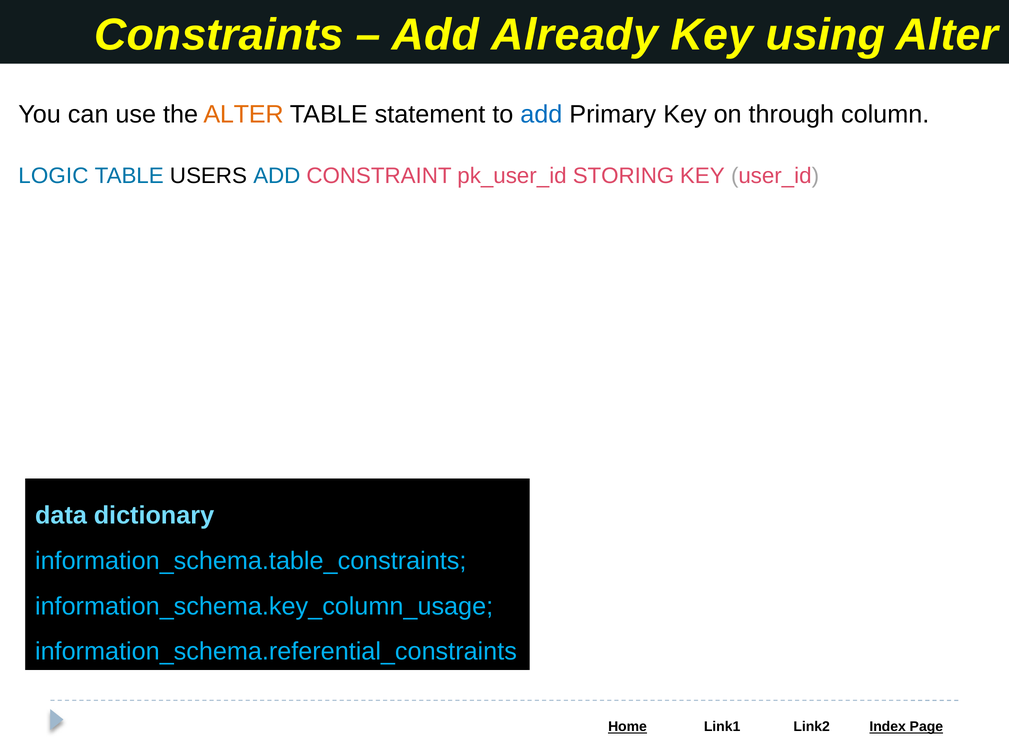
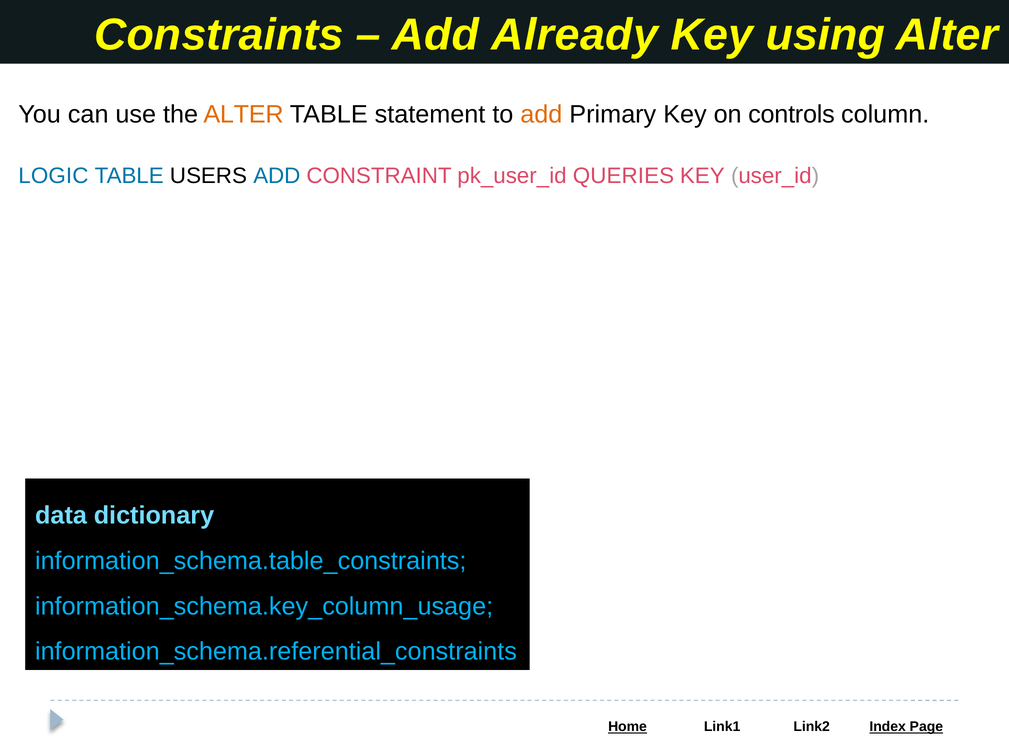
add colour: blue -> orange (541, 114)
through: through -> controls (791, 114)
STORING: STORING -> QUERIES (623, 176)
